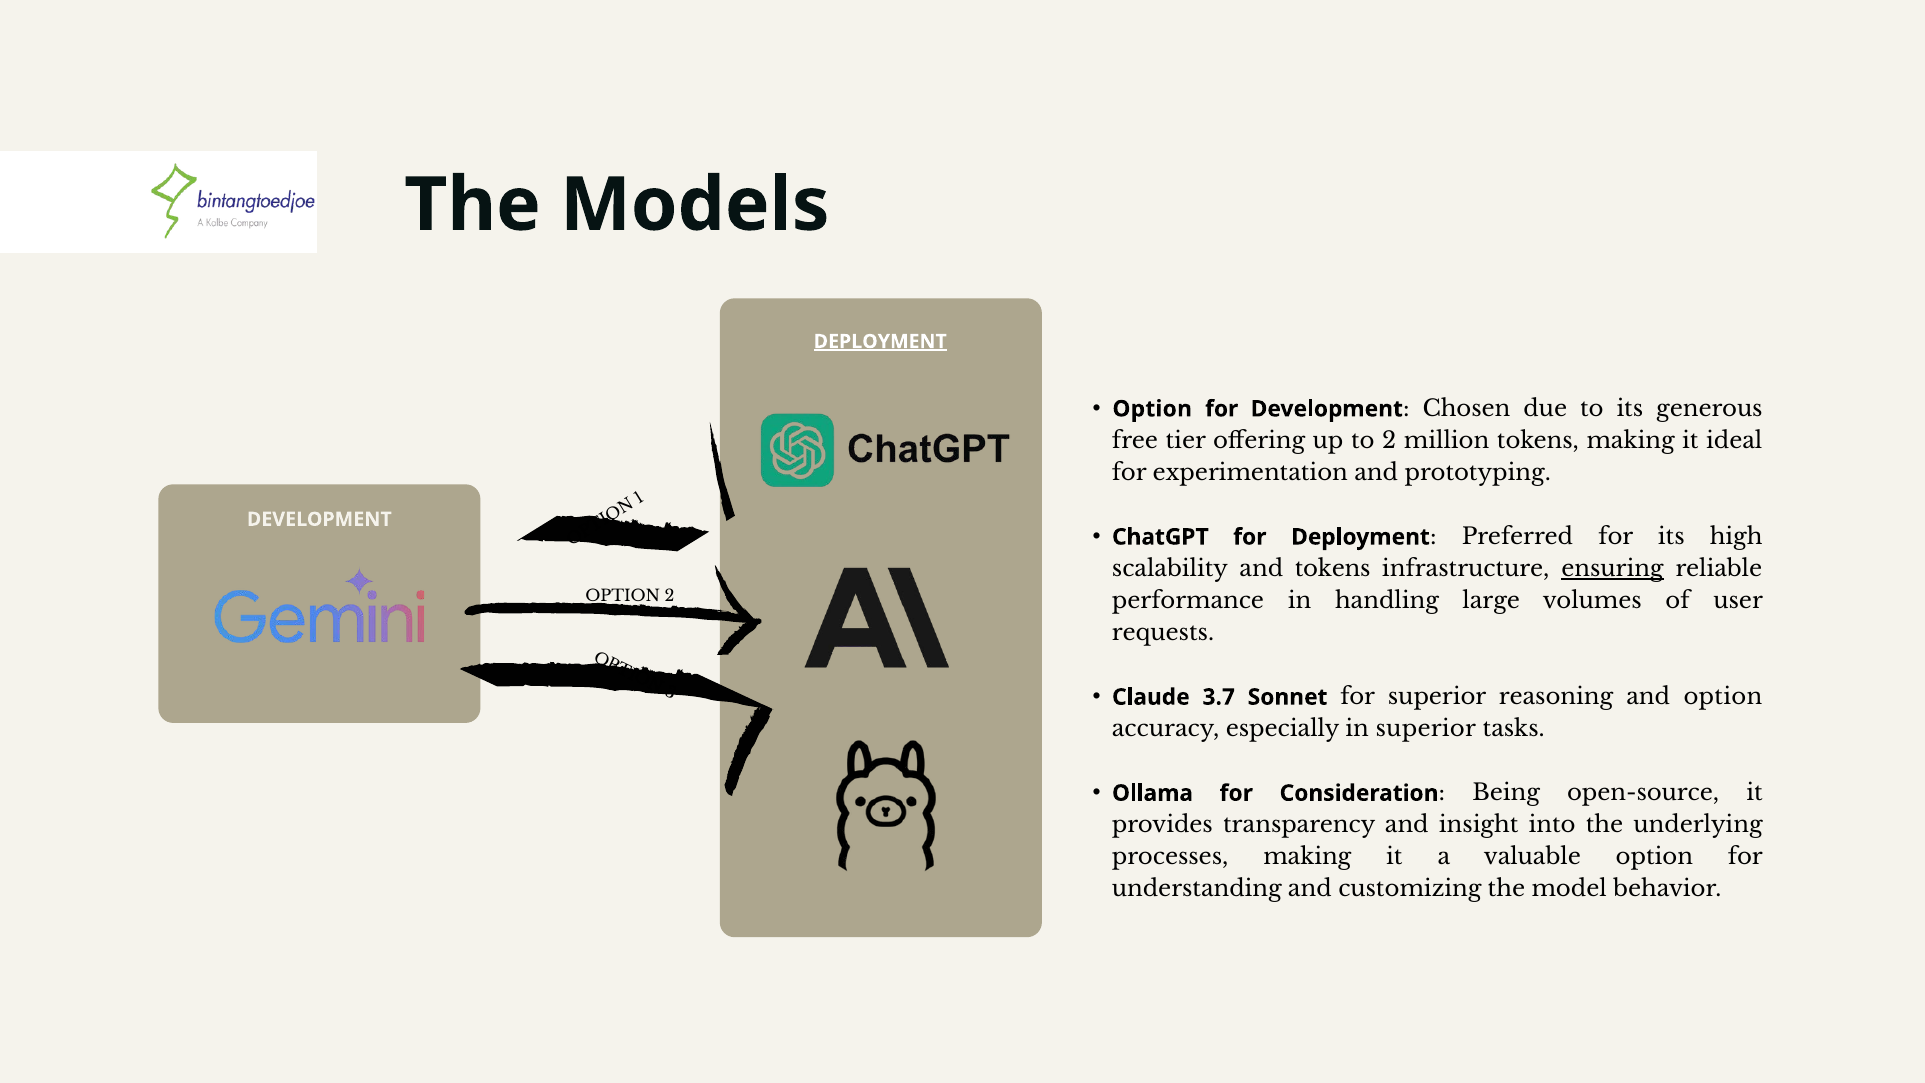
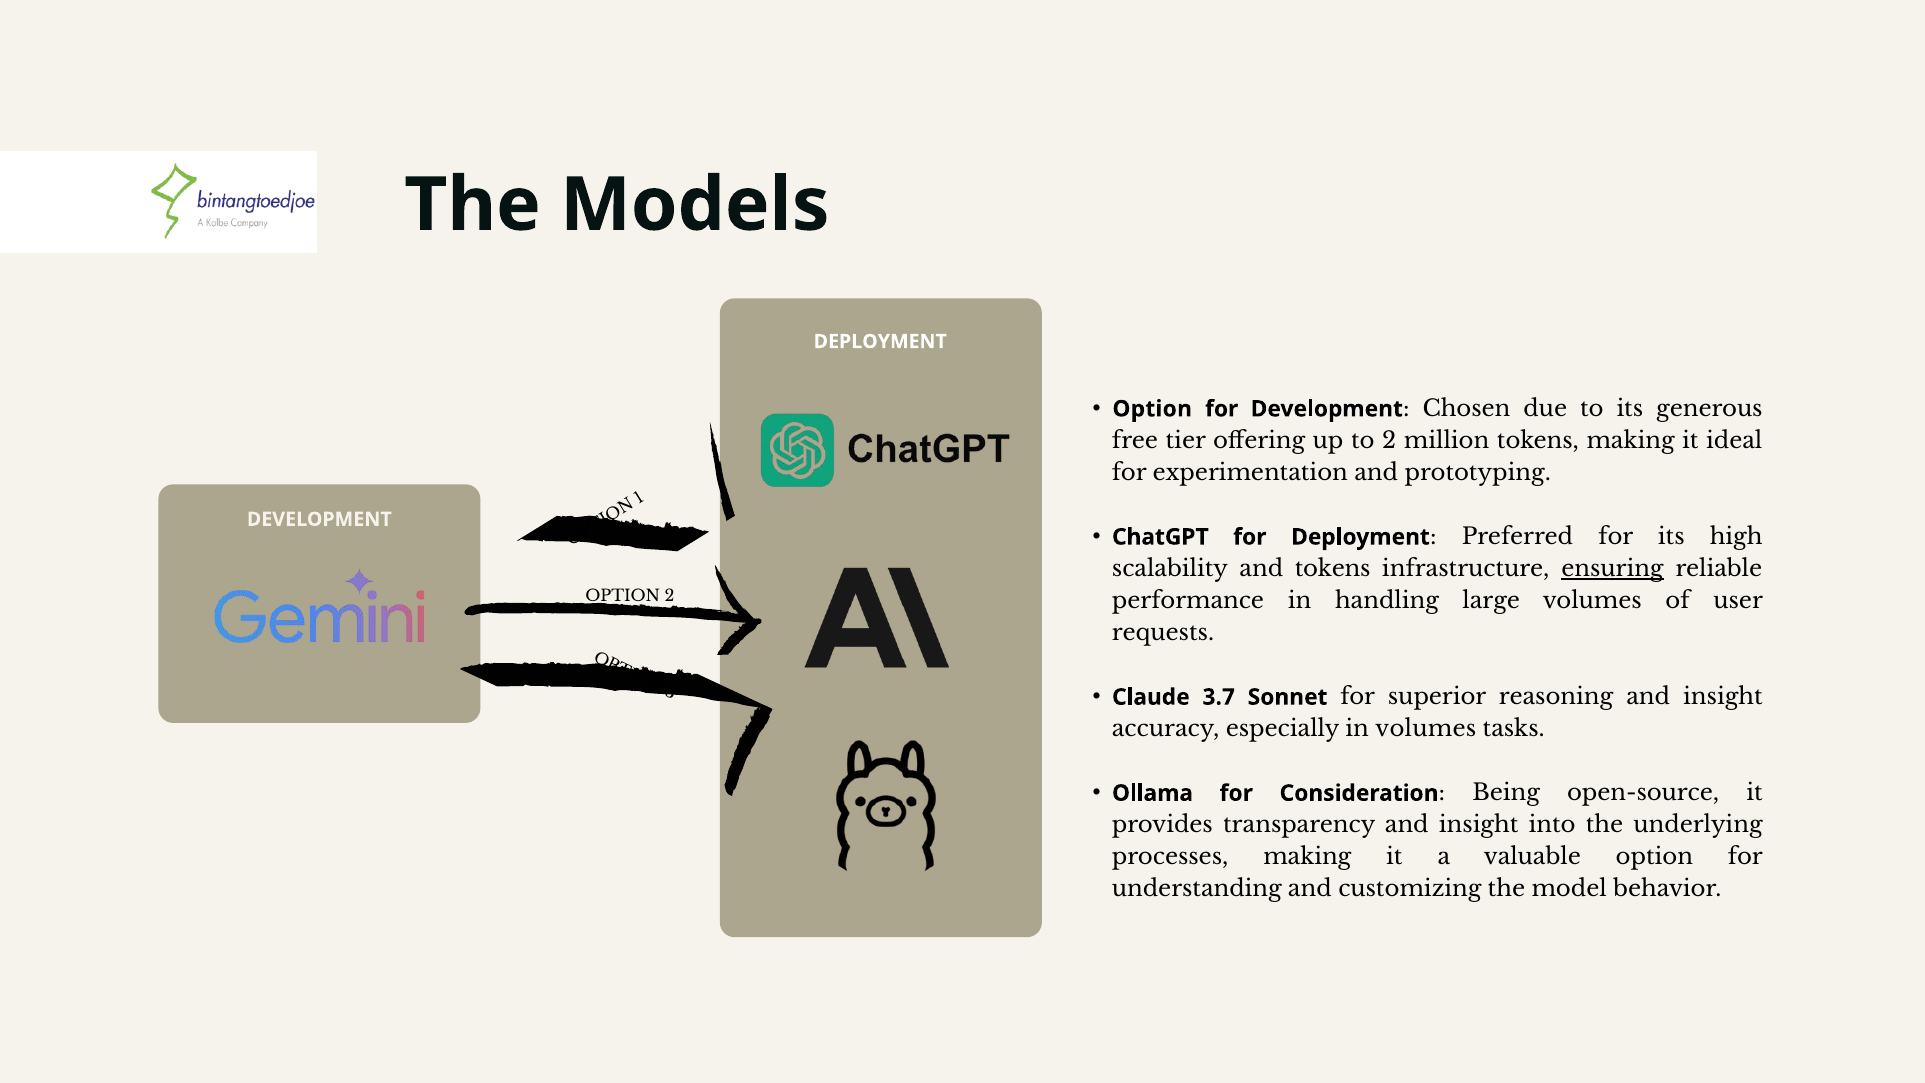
DEPLOYMENT underline: present -> none (880, 341)
reasoning and option: option -> insight (1723, 697)
in superior: superior -> volumes (1426, 729)
